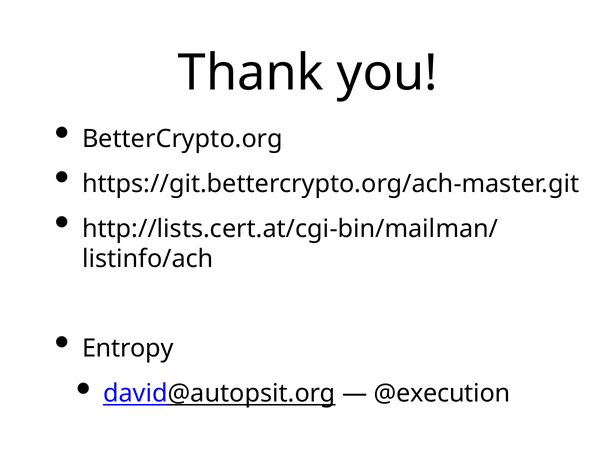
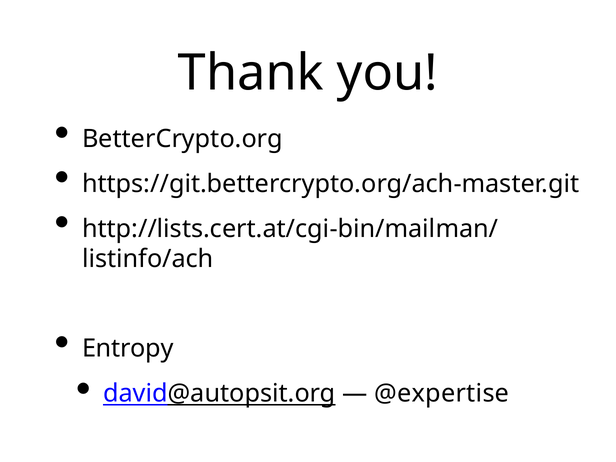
@execution: @execution -> @expertise (442, 393)
